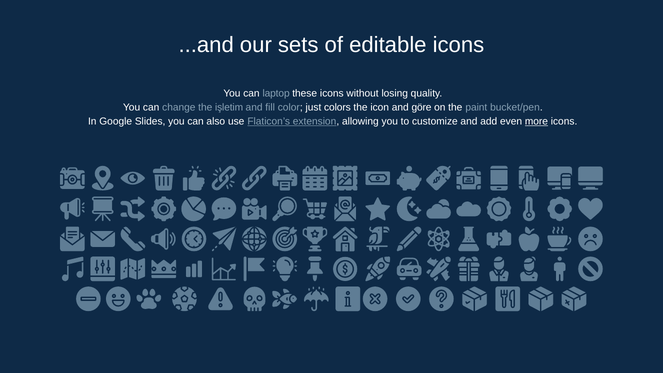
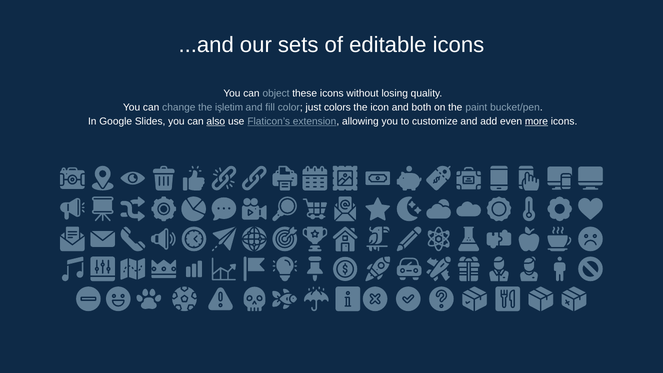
laptop: laptop -> object (276, 94)
göre: göre -> both (421, 108)
also underline: none -> present (216, 122)
